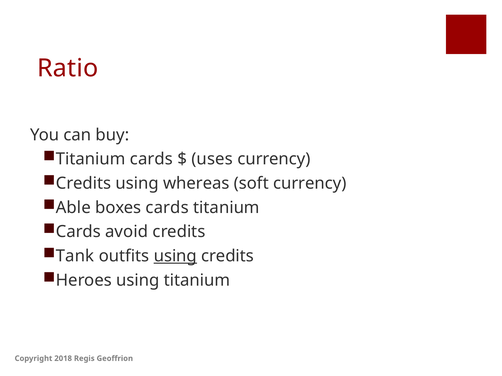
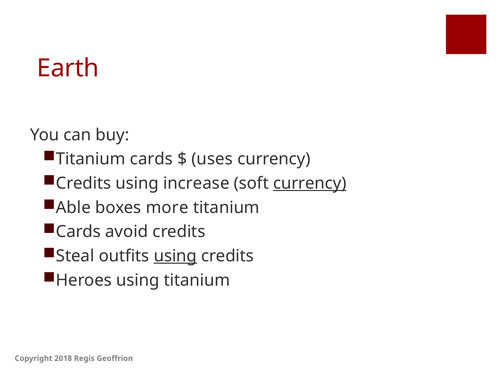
Ratio: Ratio -> Earth (68, 68)
whereas: whereas -> increase (196, 184)
currency underline: none -> present (310, 184)
boxes cards: cards -> more (167, 208)
Tank: Tank -> Steal (75, 256)
